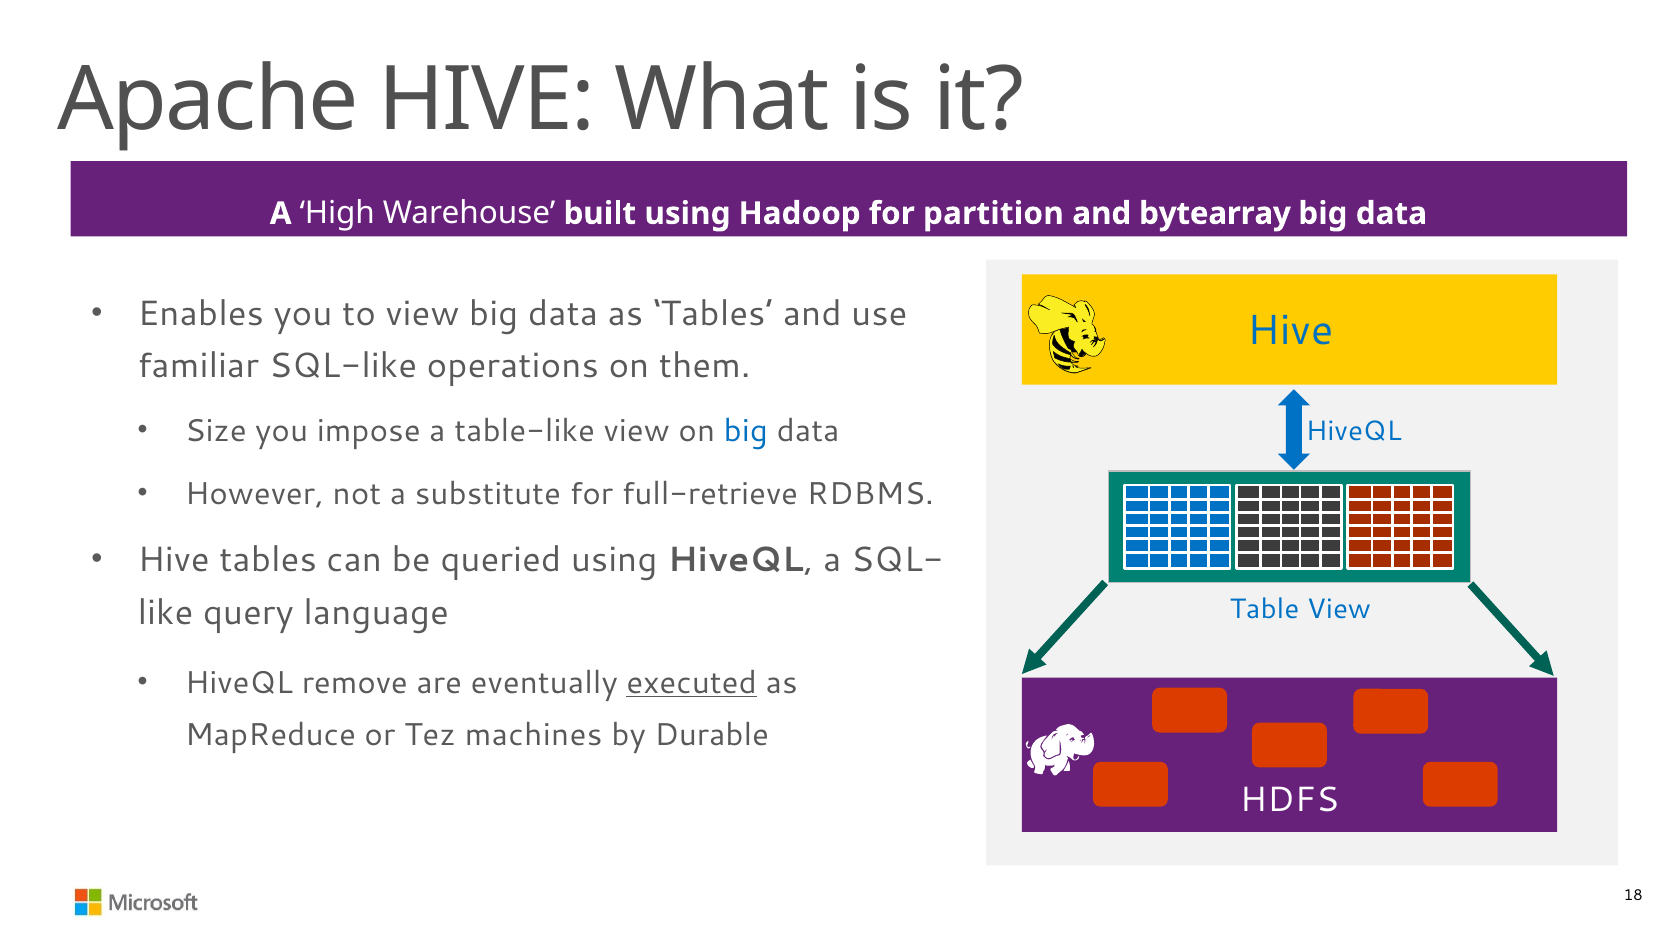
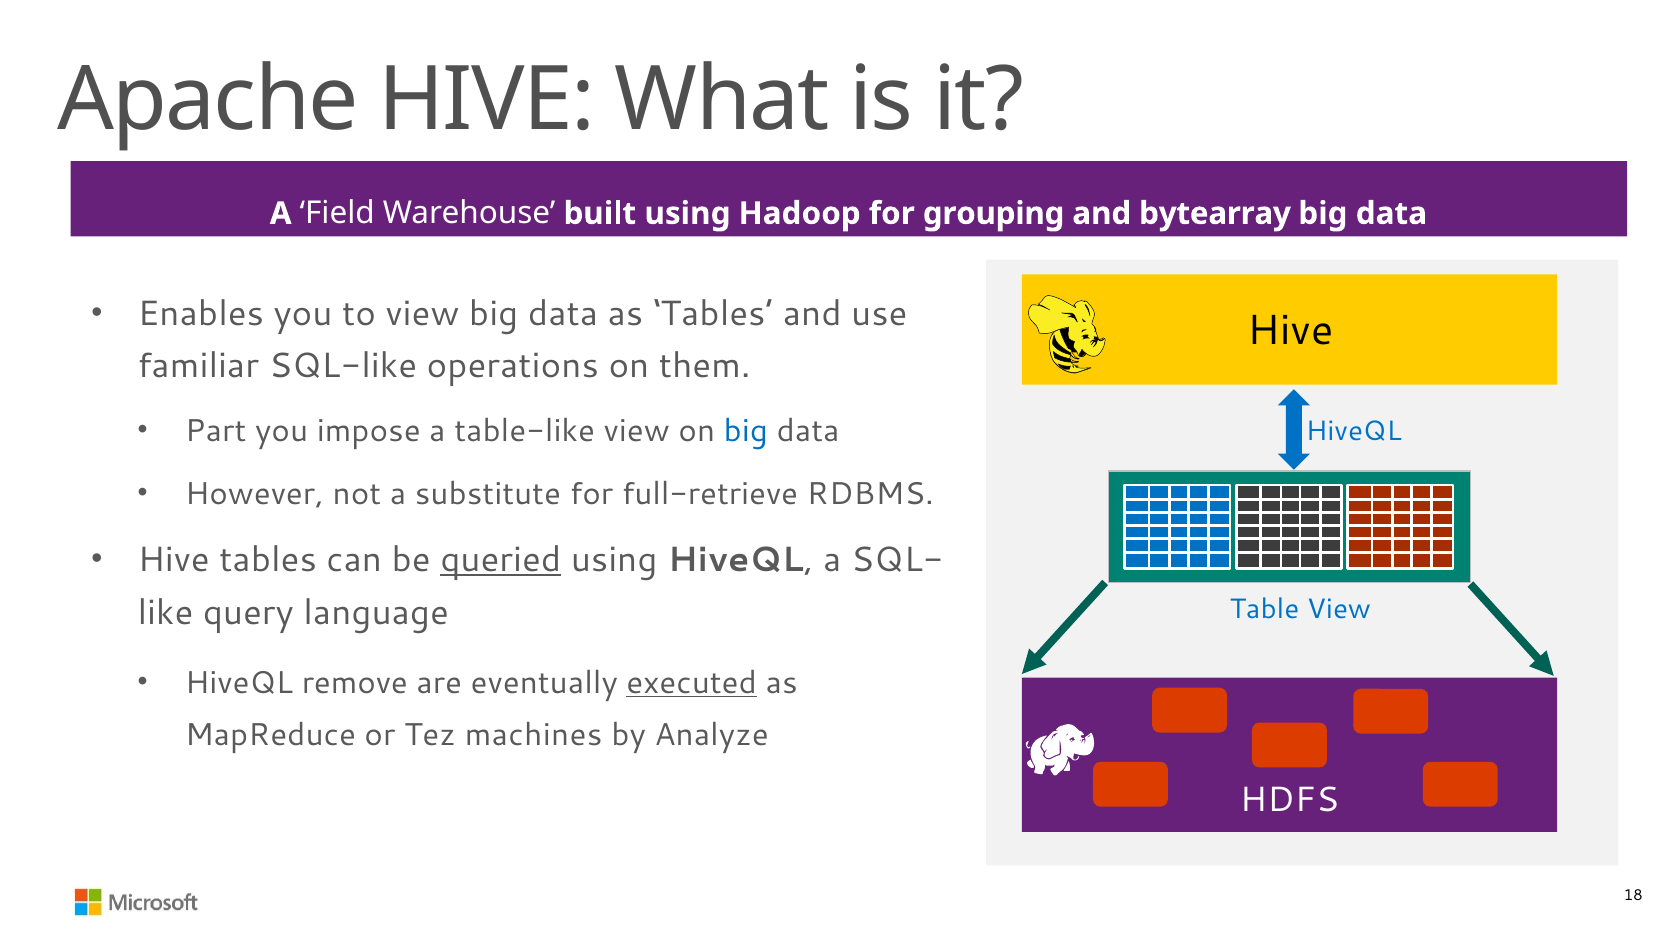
High: High -> Field (337, 214)
partition: partition -> grouping (994, 214)
Hive colour: blue -> black (1290, 330)
Size: Size -> Part (216, 431)
queried underline: none -> present (501, 560)
Durable: Durable -> Analyze (712, 735)
